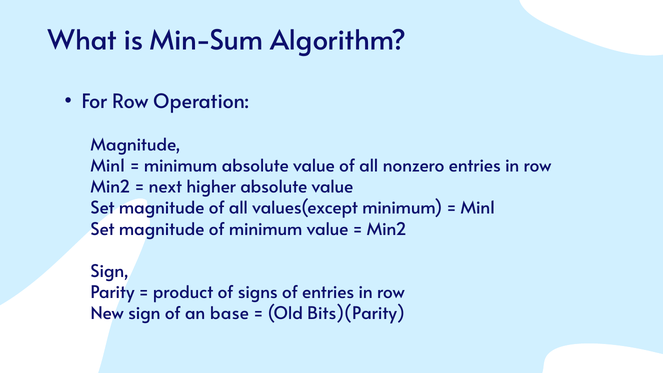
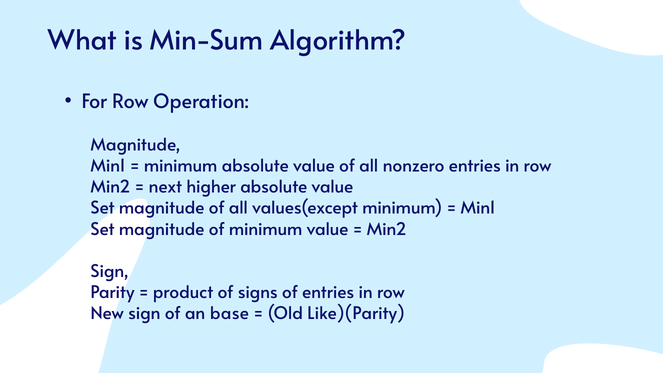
Bits)(Parity: Bits)(Parity -> Like)(Parity (356, 314)
